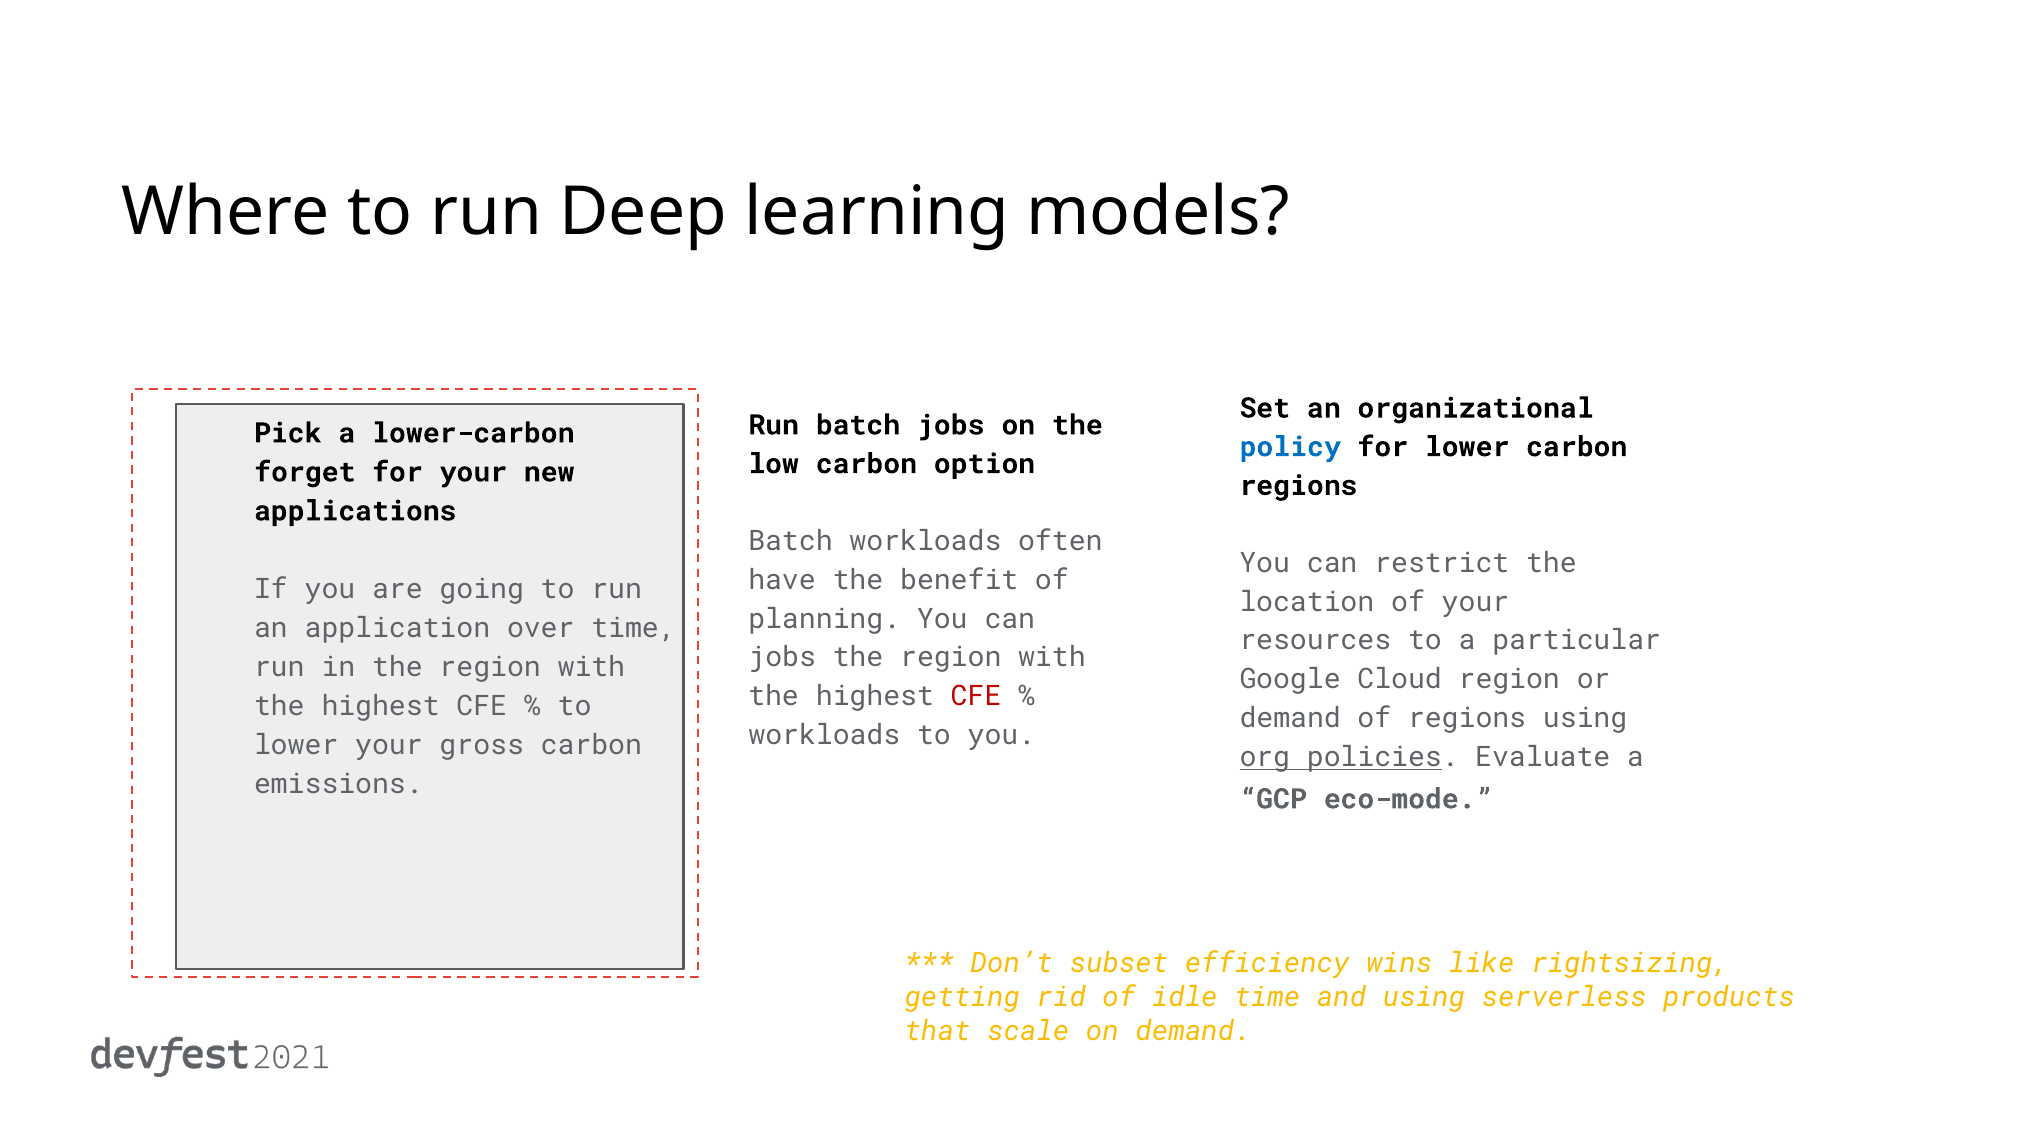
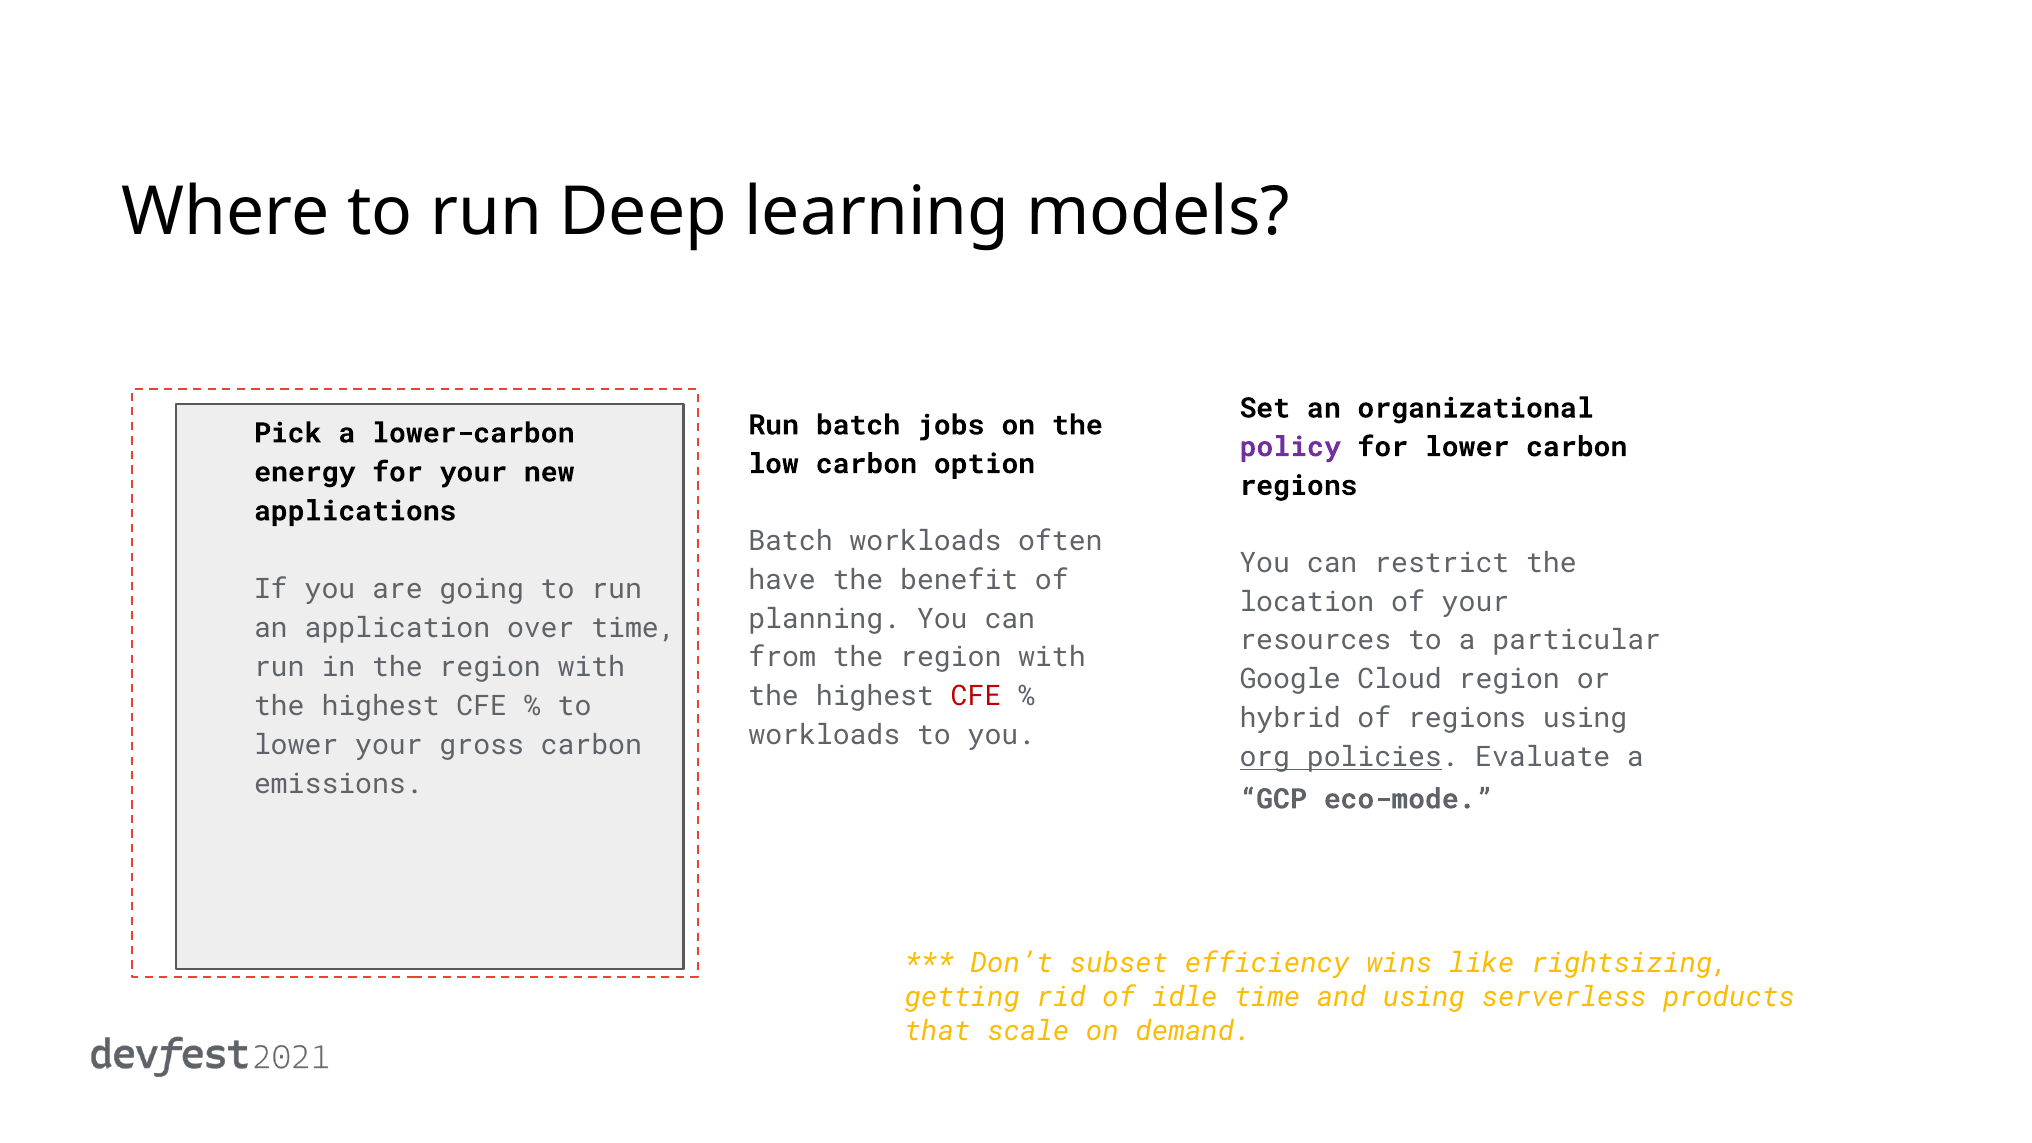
policy colour: blue -> purple (1290, 447)
forget: forget -> energy (305, 472)
jobs: jobs -> from (782, 657)
demand: demand -> hybrid (1290, 718)
